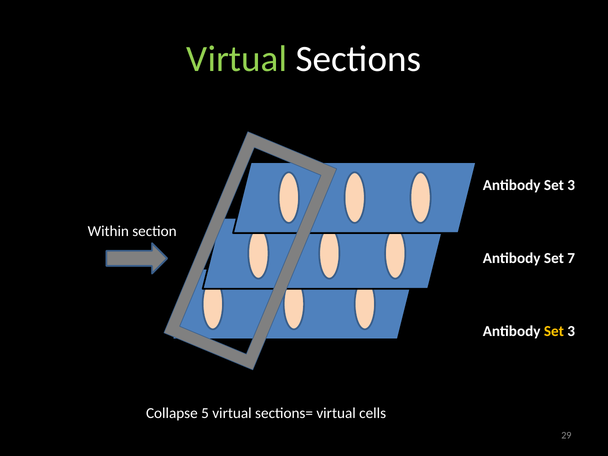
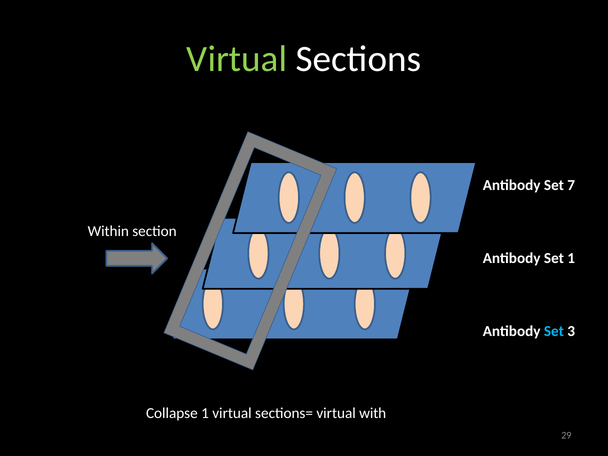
3: 3 -> 7 (571, 185)
Set 7: 7 -> 1 (571, 258)
Set colour: yellow -> light blue (554, 331)
Collapse 5: 5 -> 1 (205, 413)
cells: cells -> with (373, 413)
